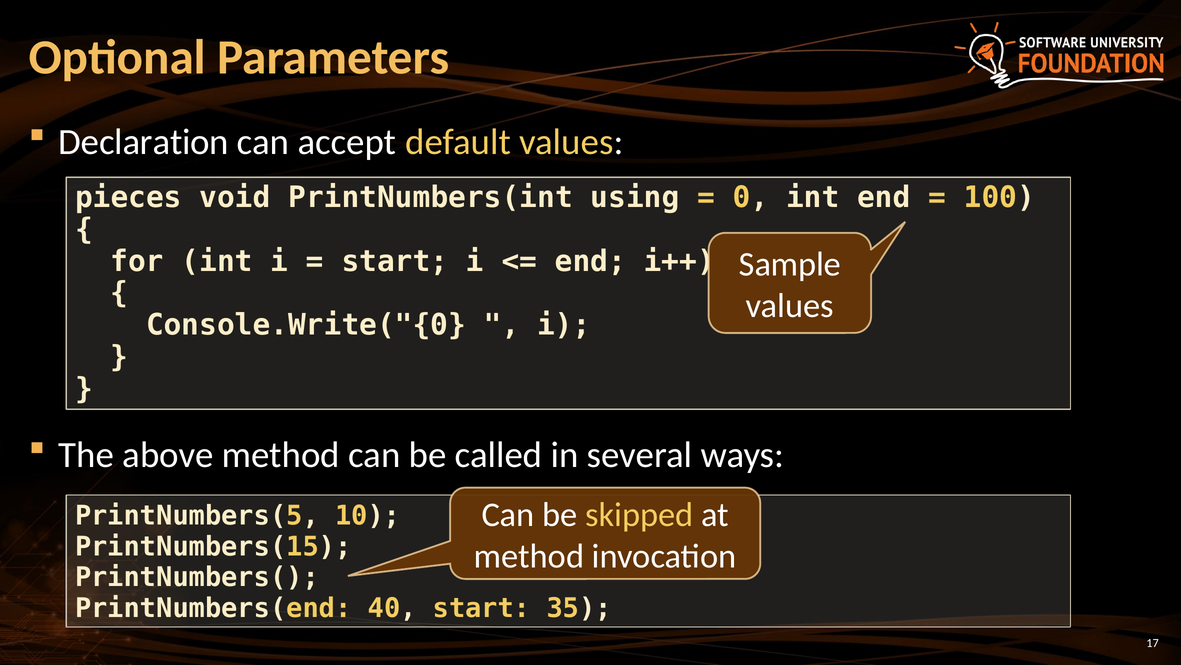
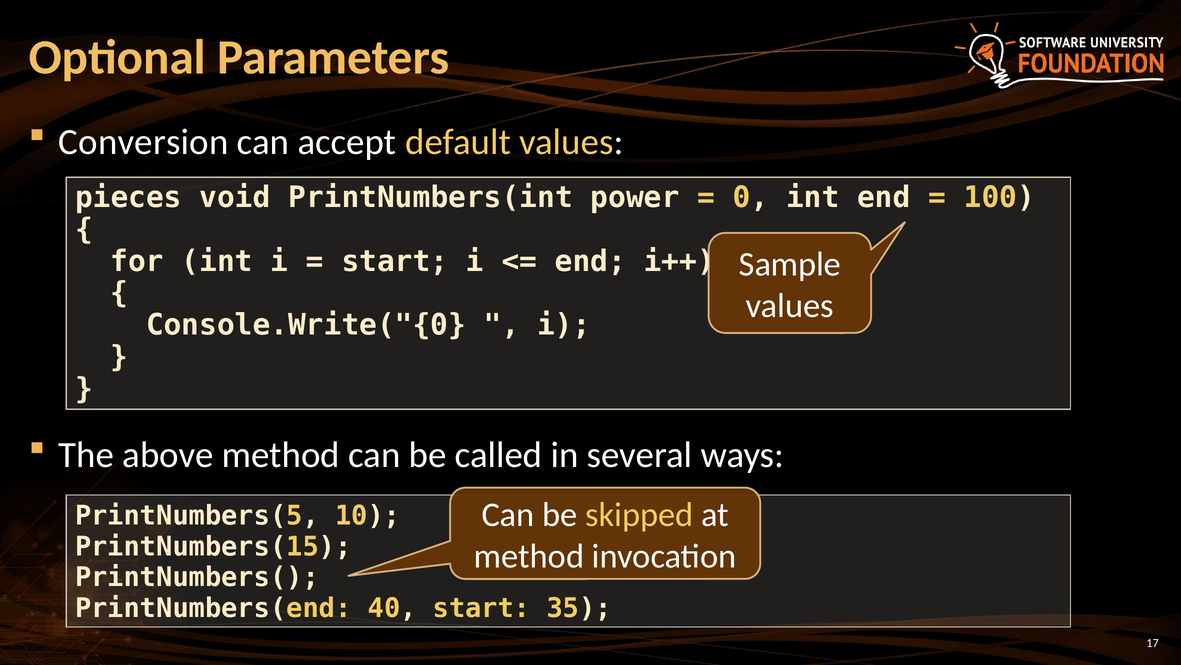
Declaration: Declaration -> Conversion (143, 142)
using: using -> power (635, 197)
